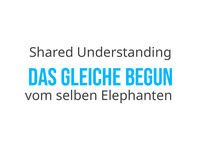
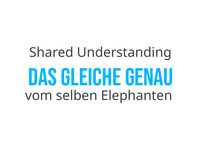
begun: begun -> genau (149, 77)
